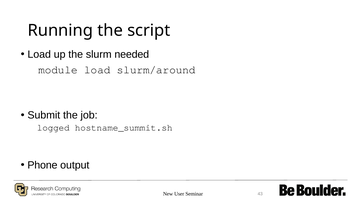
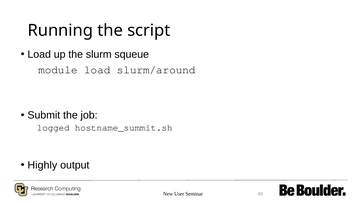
needed: needed -> squeue (132, 54)
Phone: Phone -> Highly (42, 165)
